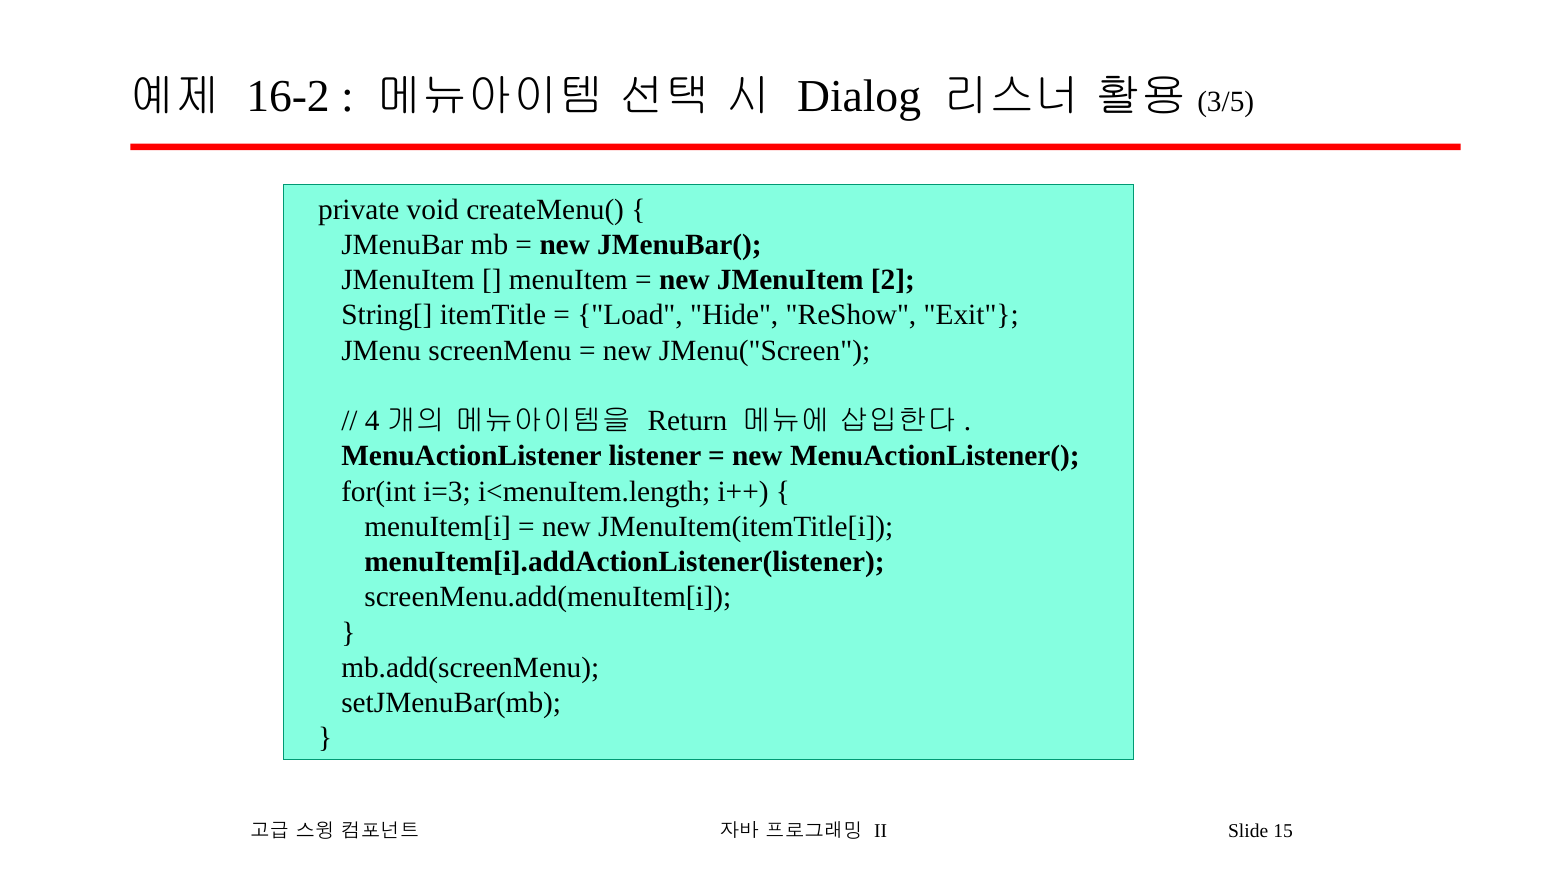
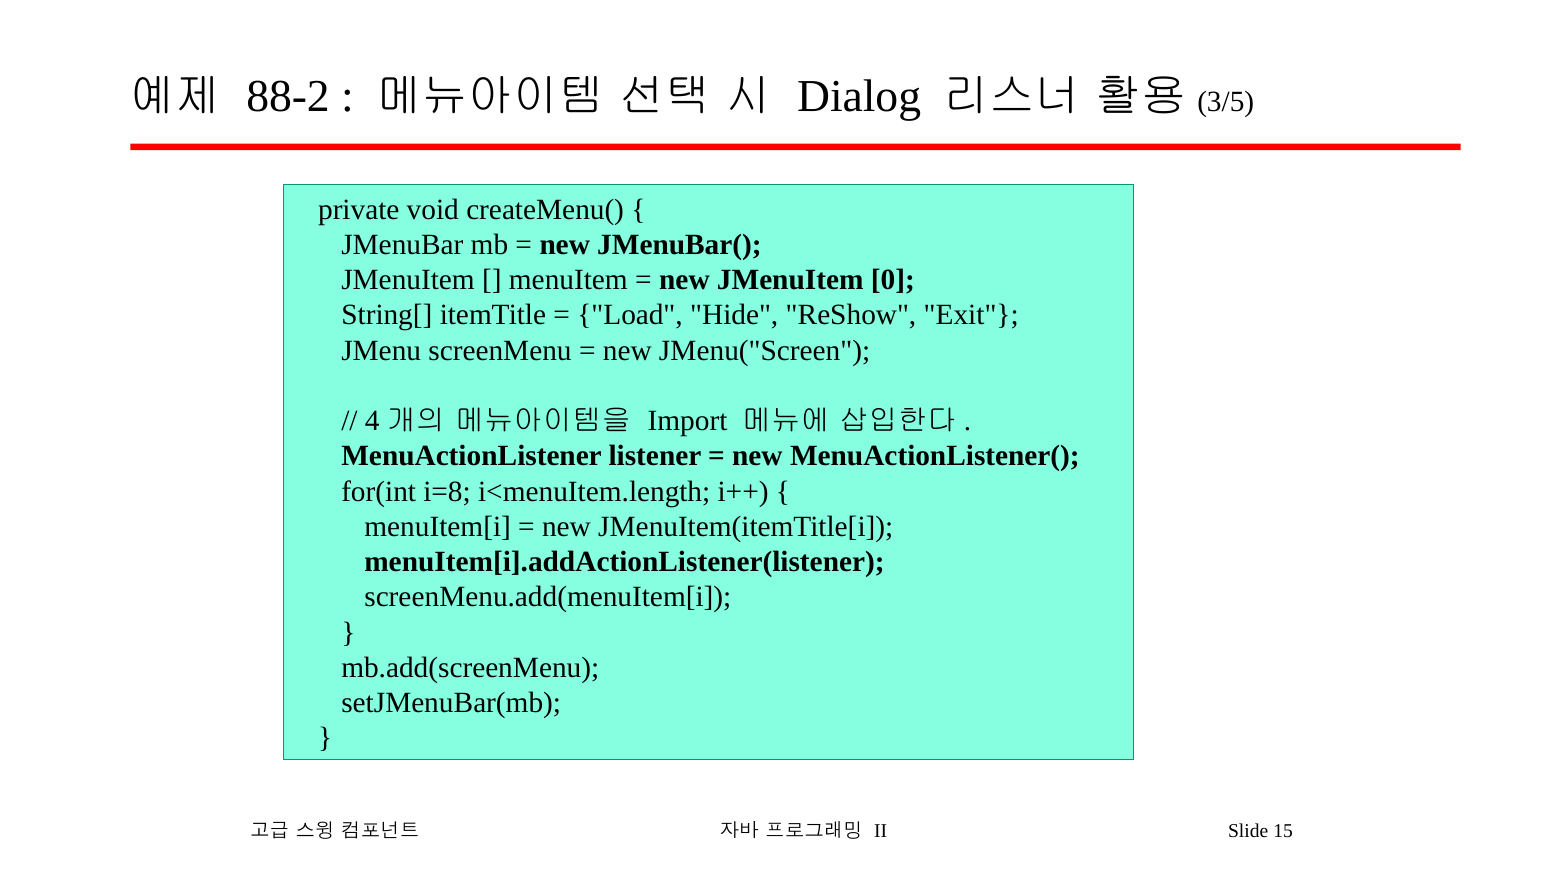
16-2: 16-2 -> 88-2 (288, 96)
2: 2 -> 0 (893, 280)
Return: Return -> Import (688, 421)
i=3: i=3 -> i=8 (447, 491)
